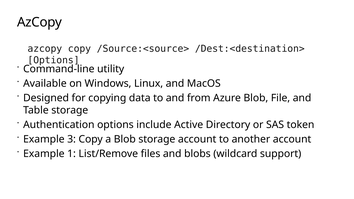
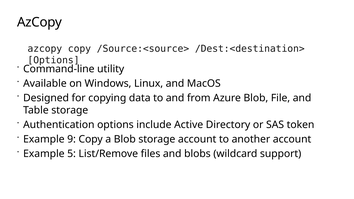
3: 3 -> 9 (72, 139)
1: 1 -> 5 (72, 154)
